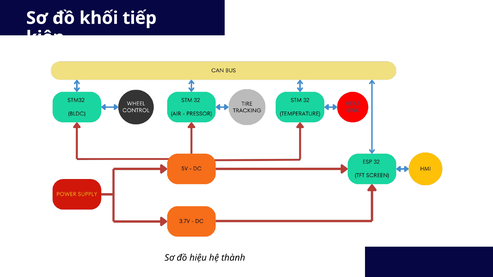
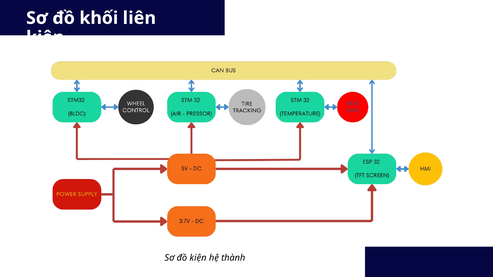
tiếp: tiếp -> liên (139, 18)
đồ hiệu: hiệu -> kiện (198, 258)
